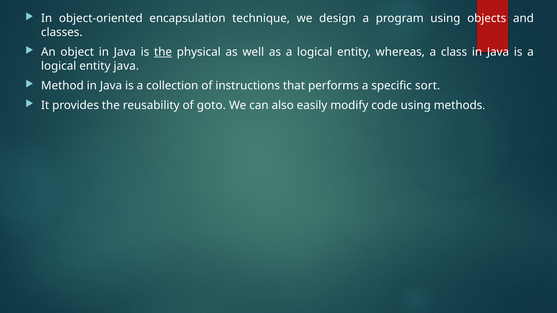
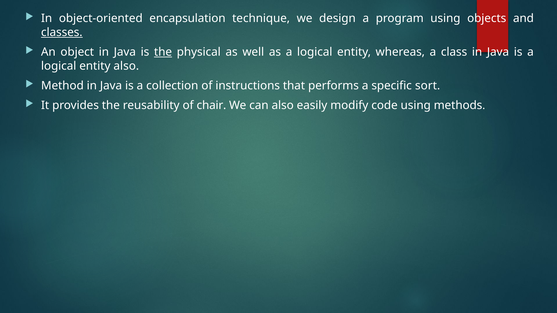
classes underline: none -> present (62, 32)
entity java: java -> also (126, 66)
goto: goto -> chair (211, 106)
